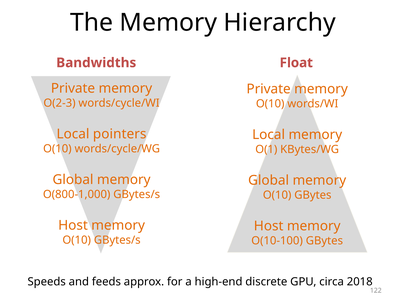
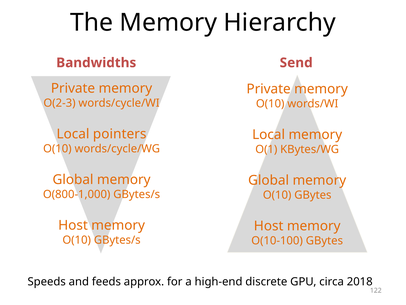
Float: Float -> Send (296, 63)
